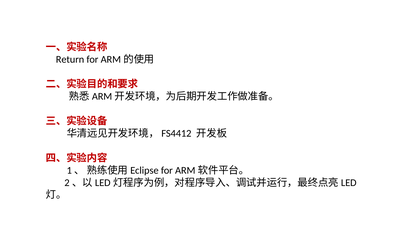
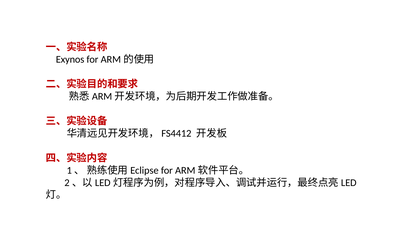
Return: Return -> Exynos (70, 59)
